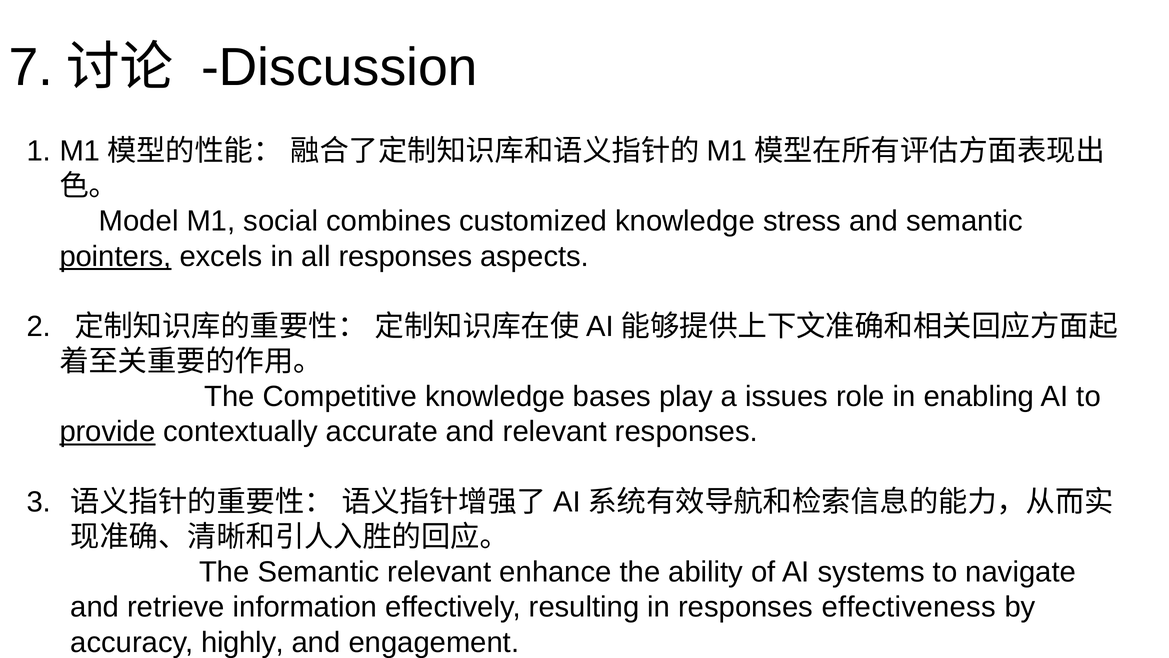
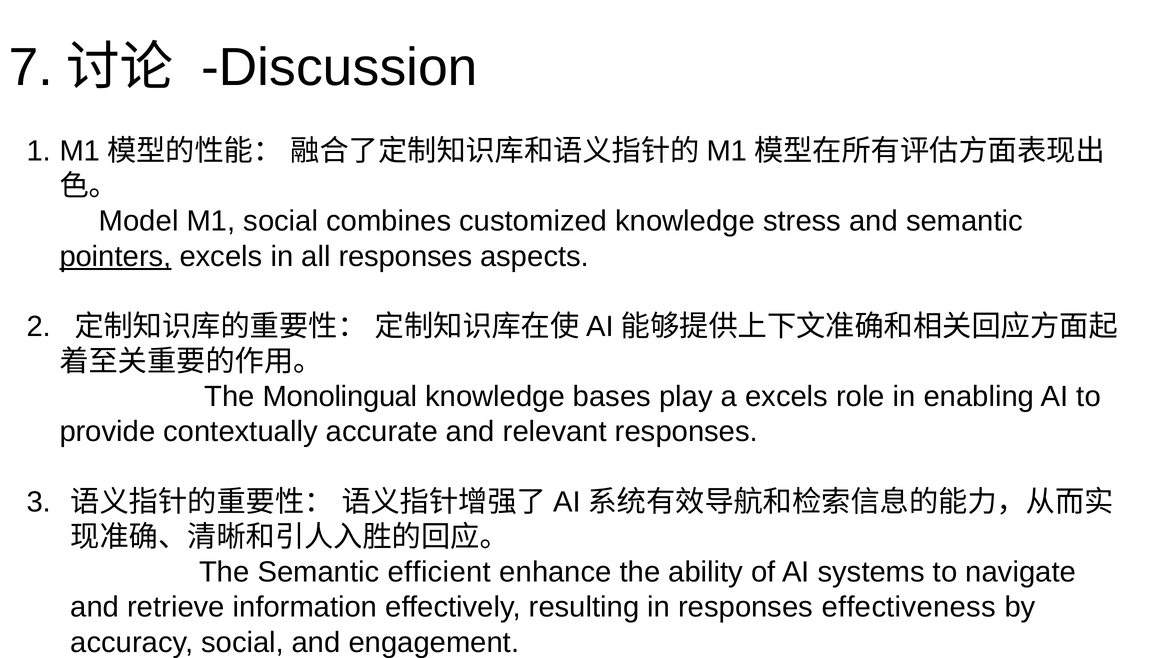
Competitive: Competitive -> Monolingual (340, 396)
a issues: issues -> excels (787, 396)
provide underline: present -> none (107, 432)
Semantic relevant: relevant -> efficient (439, 572)
accuracy highly: highly -> social (243, 642)
